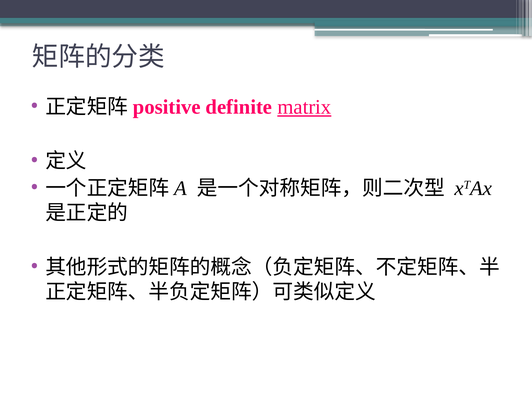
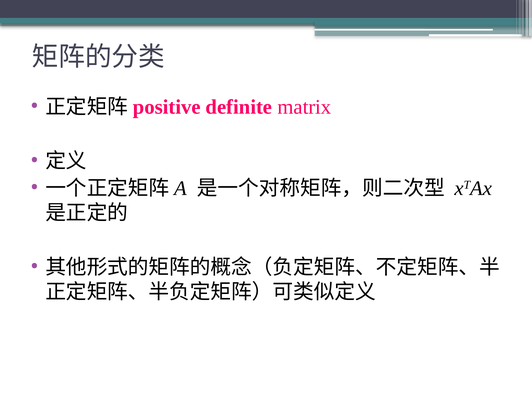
matrix underline: present -> none (304, 107)
